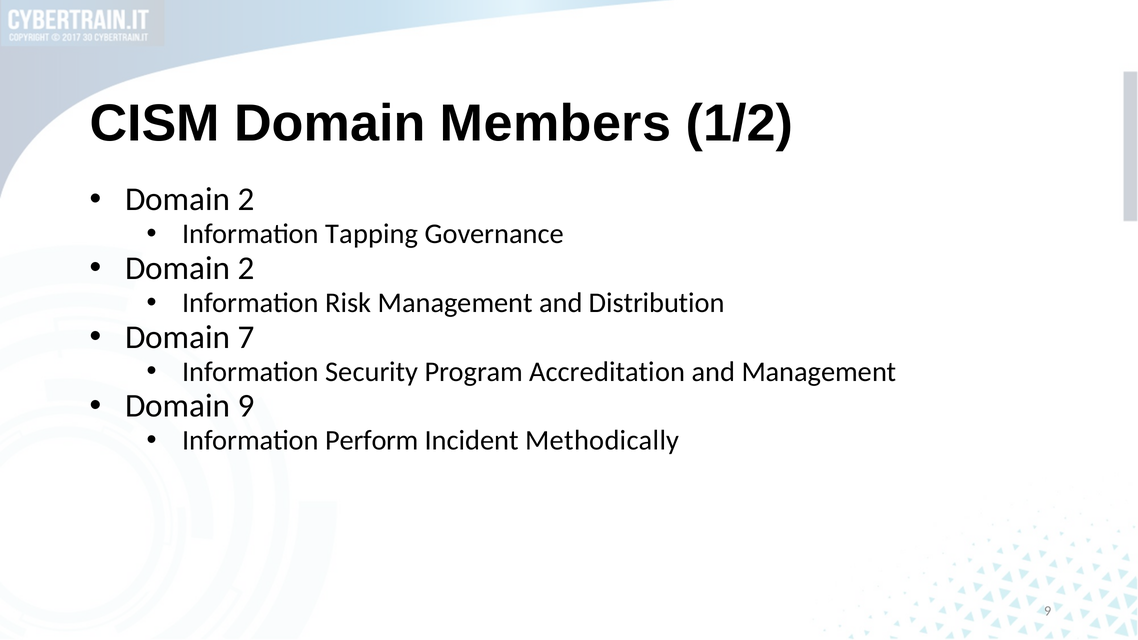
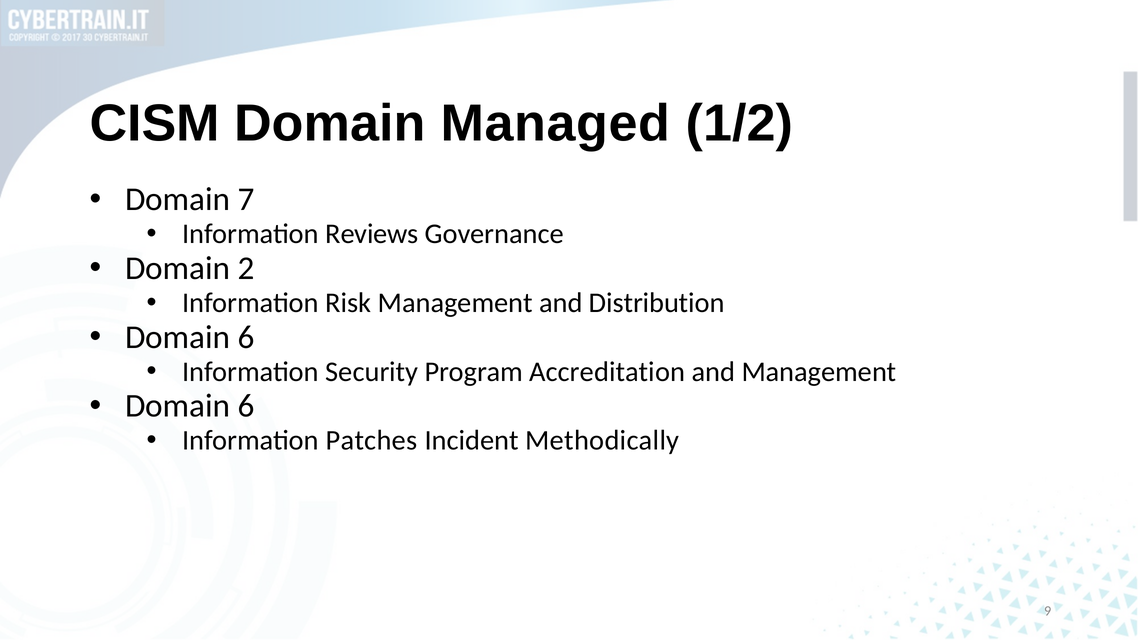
Members: Members -> Managed (555, 123)
2: 2 -> 7 (246, 200)
Tapping: Tapping -> Reviews (372, 234)
7: 7 -> 6 (246, 337)
9: 9 -> 6 (246, 406)
Perform: Perform -> Patches (372, 441)
